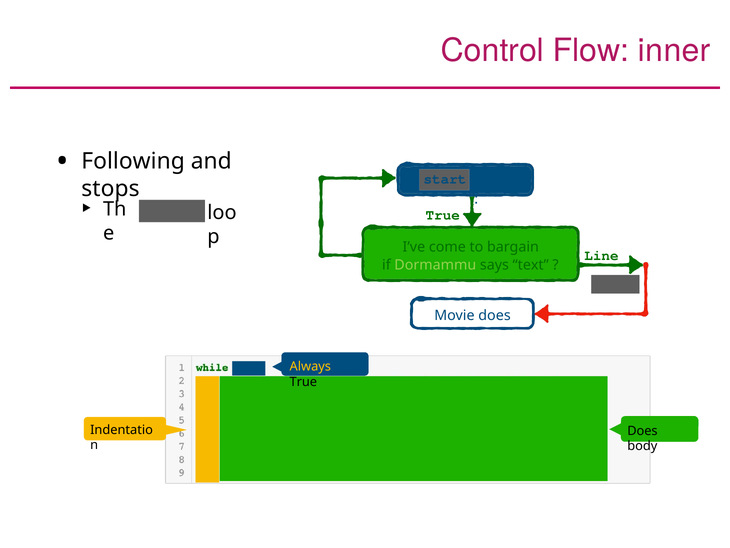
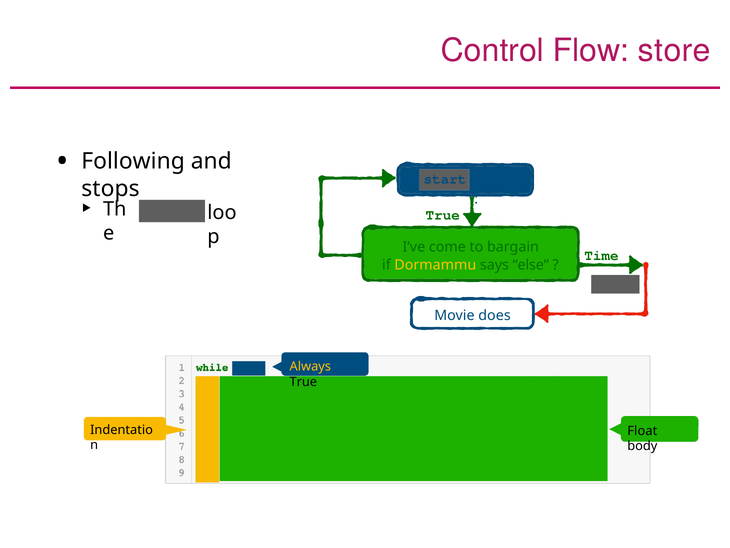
inner: inner -> store (674, 51)
Line: Line -> Time (601, 255)
Dormammu colour: light green -> yellow (435, 265)
text: text -> else (531, 265)
Does: Does -> Float (642, 430)
